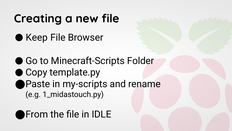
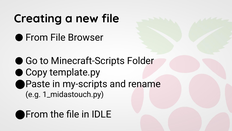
Keep: Keep -> From (37, 37)
